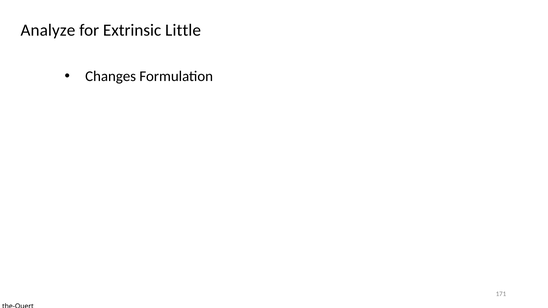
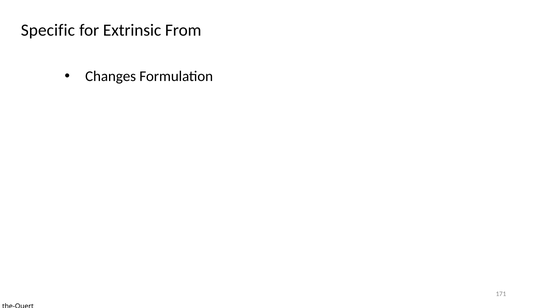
Analyze: Analyze -> Specific (48, 30)
Little: Little -> From (183, 30)
